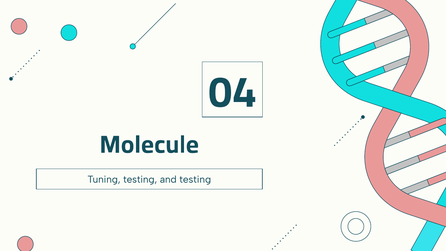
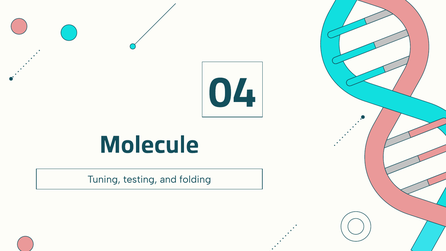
and testing: testing -> folding (195, 179)
